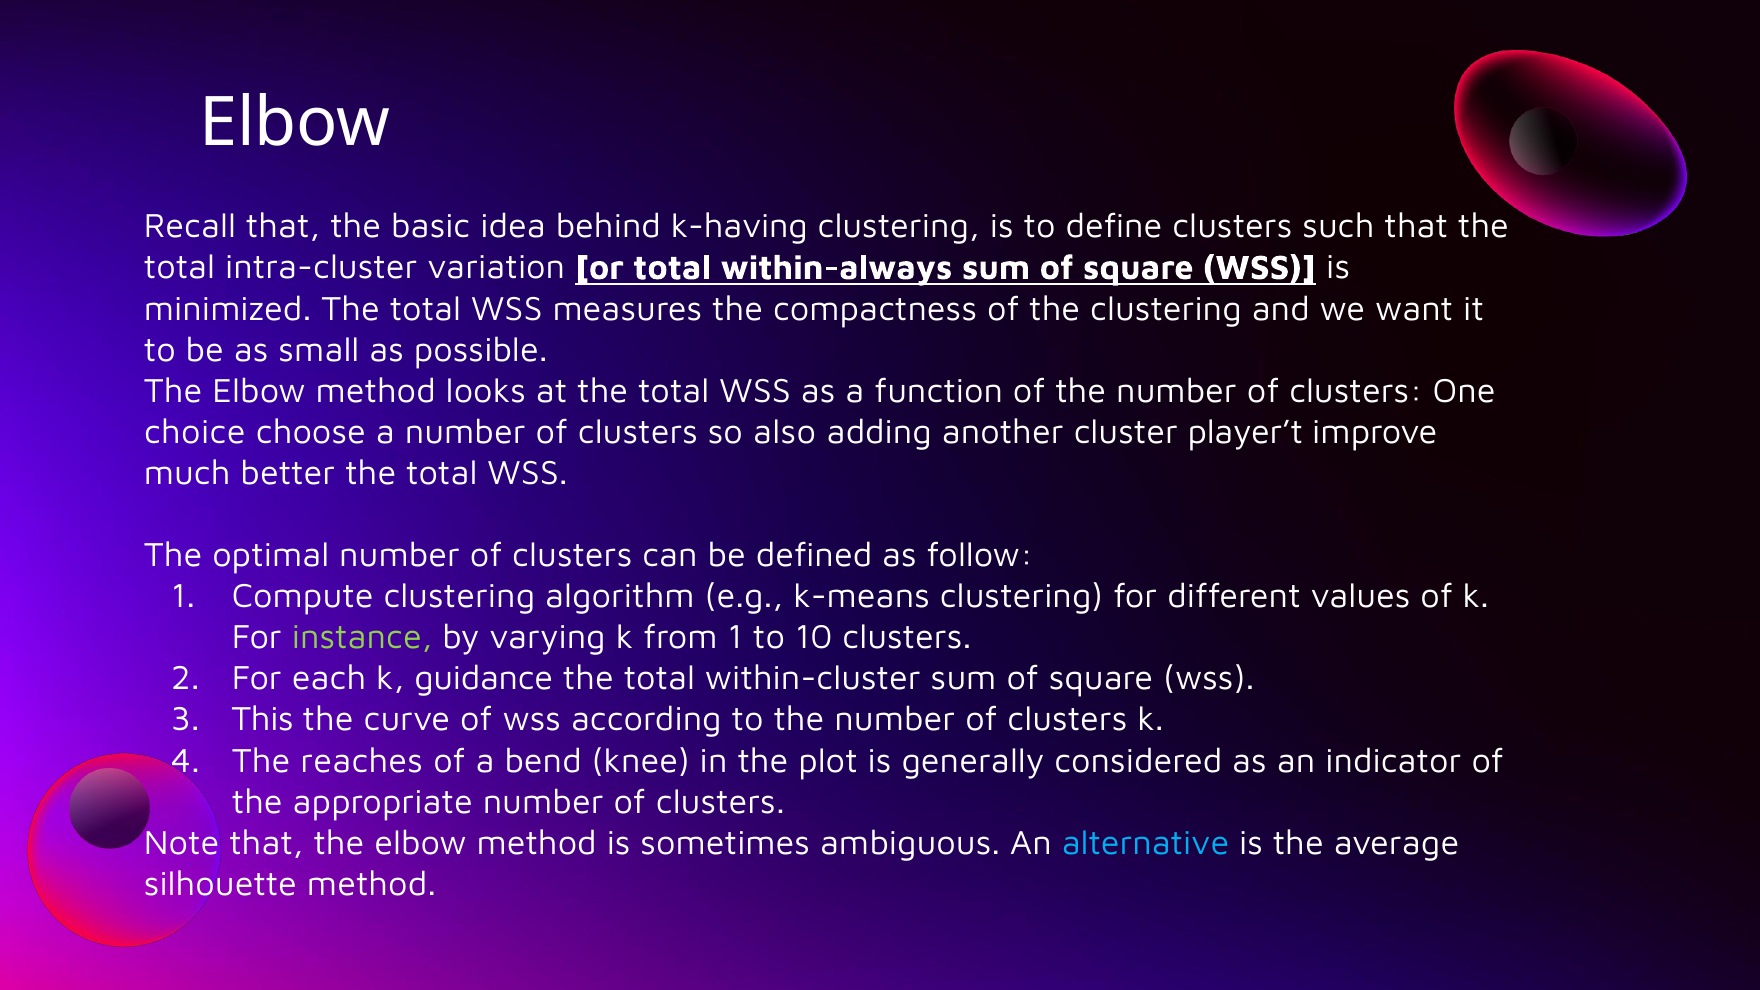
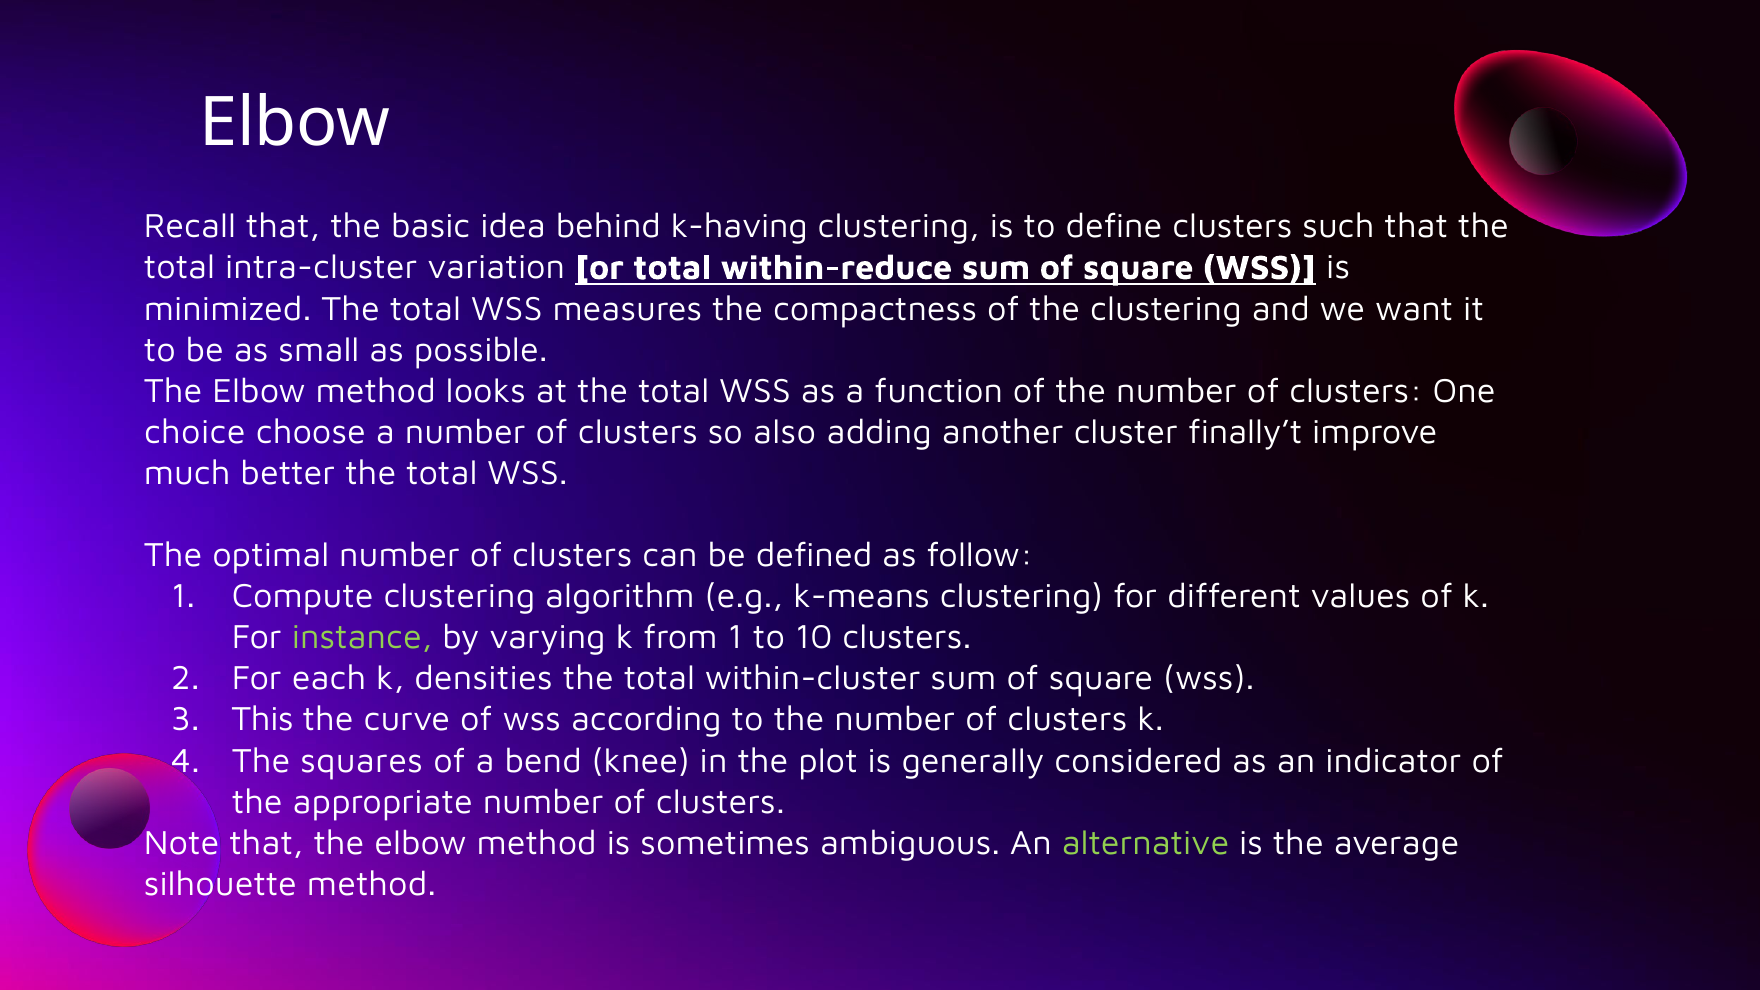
within-always: within-always -> within-reduce (836, 268)
player’t: player’t -> finally’t (1245, 432)
guidance: guidance -> densities (483, 679)
reaches: reaches -> squares (362, 761)
alternative colour: light blue -> light green (1146, 843)
